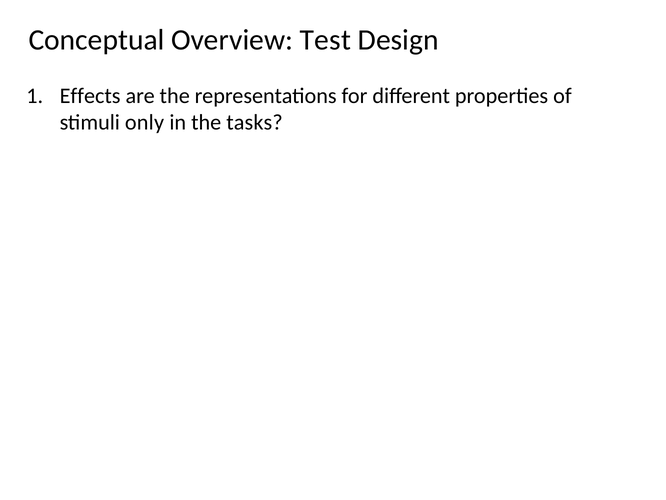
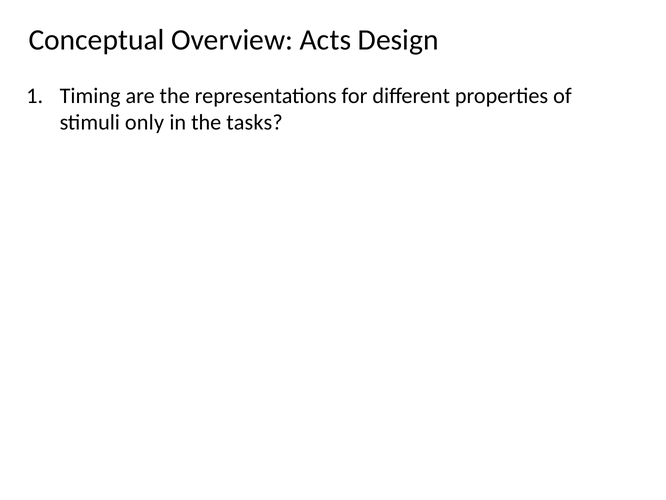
Test: Test -> Acts (325, 40)
Effects: Effects -> Timing (90, 96)
